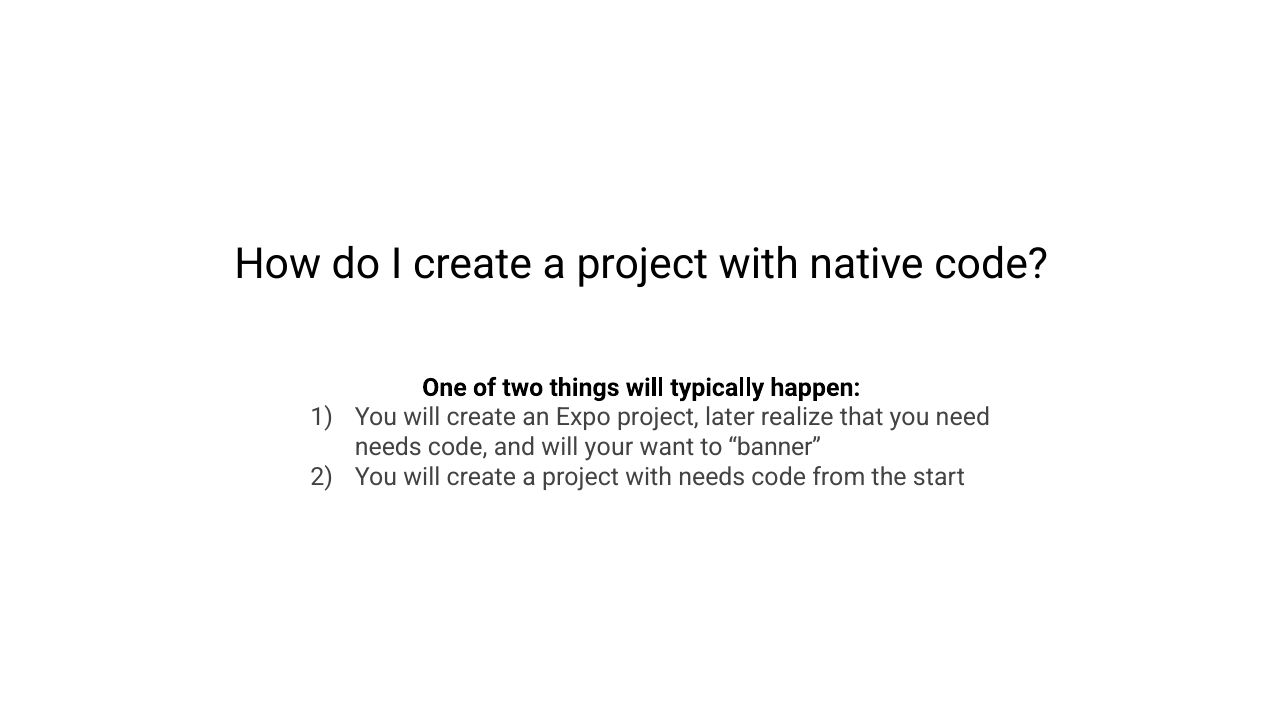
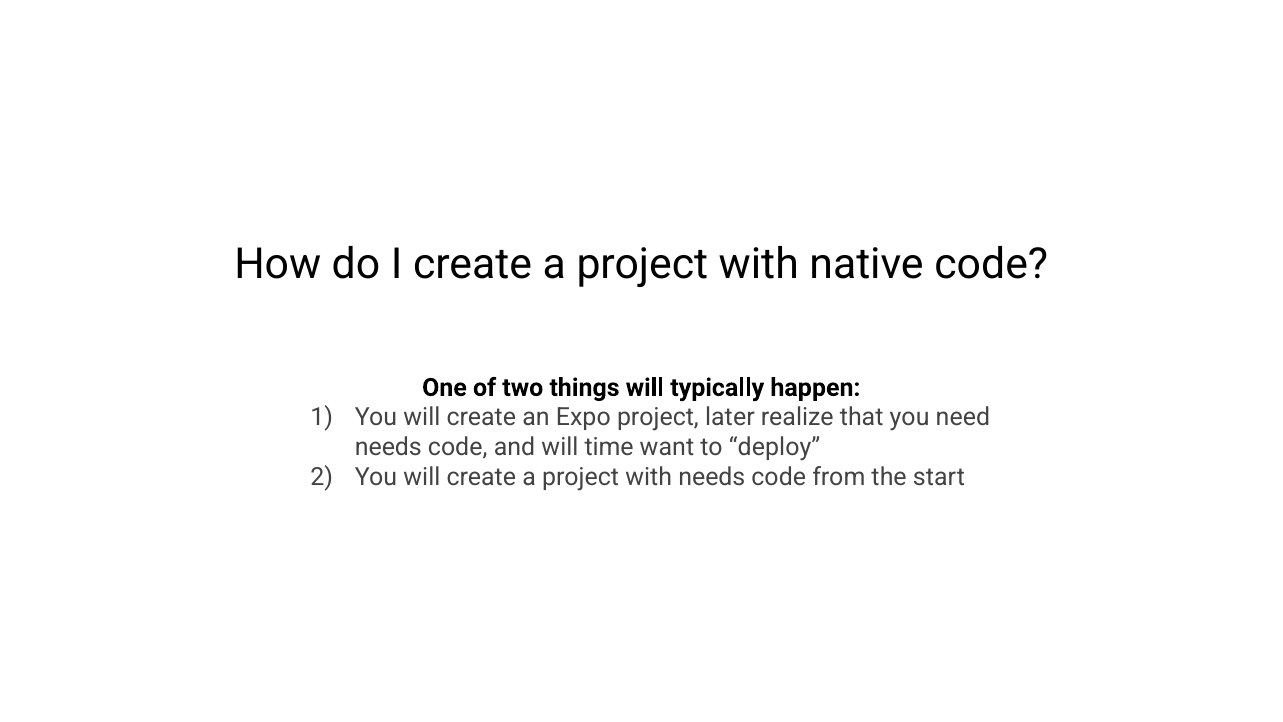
your: your -> time (609, 447)
banner: banner -> deploy (775, 447)
